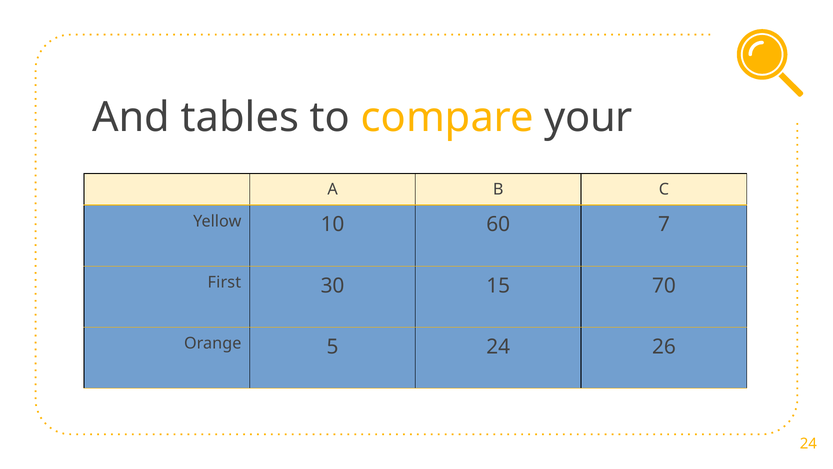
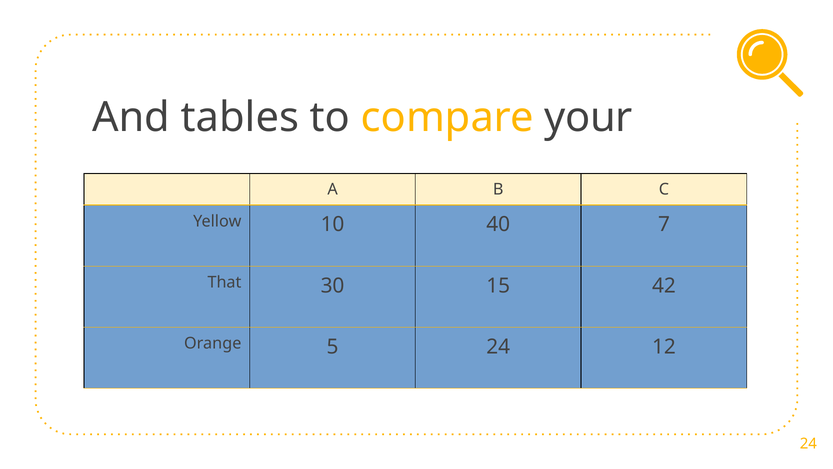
60: 60 -> 40 (498, 224)
First: First -> That (224, 282)
70: 70 -> 42 (664, 285)
26: 26 -> 12 (664, 346)
